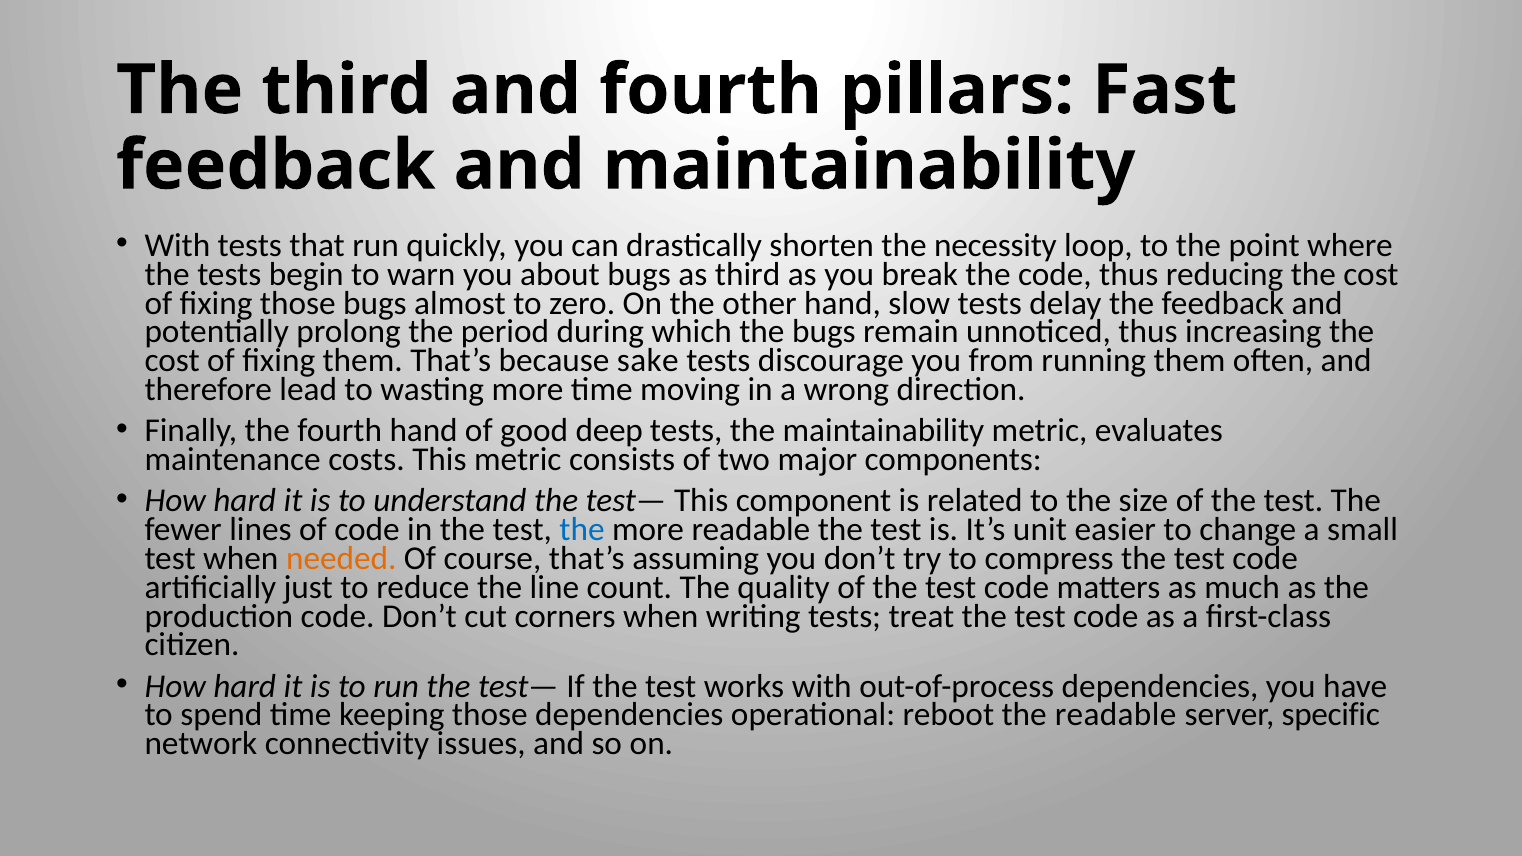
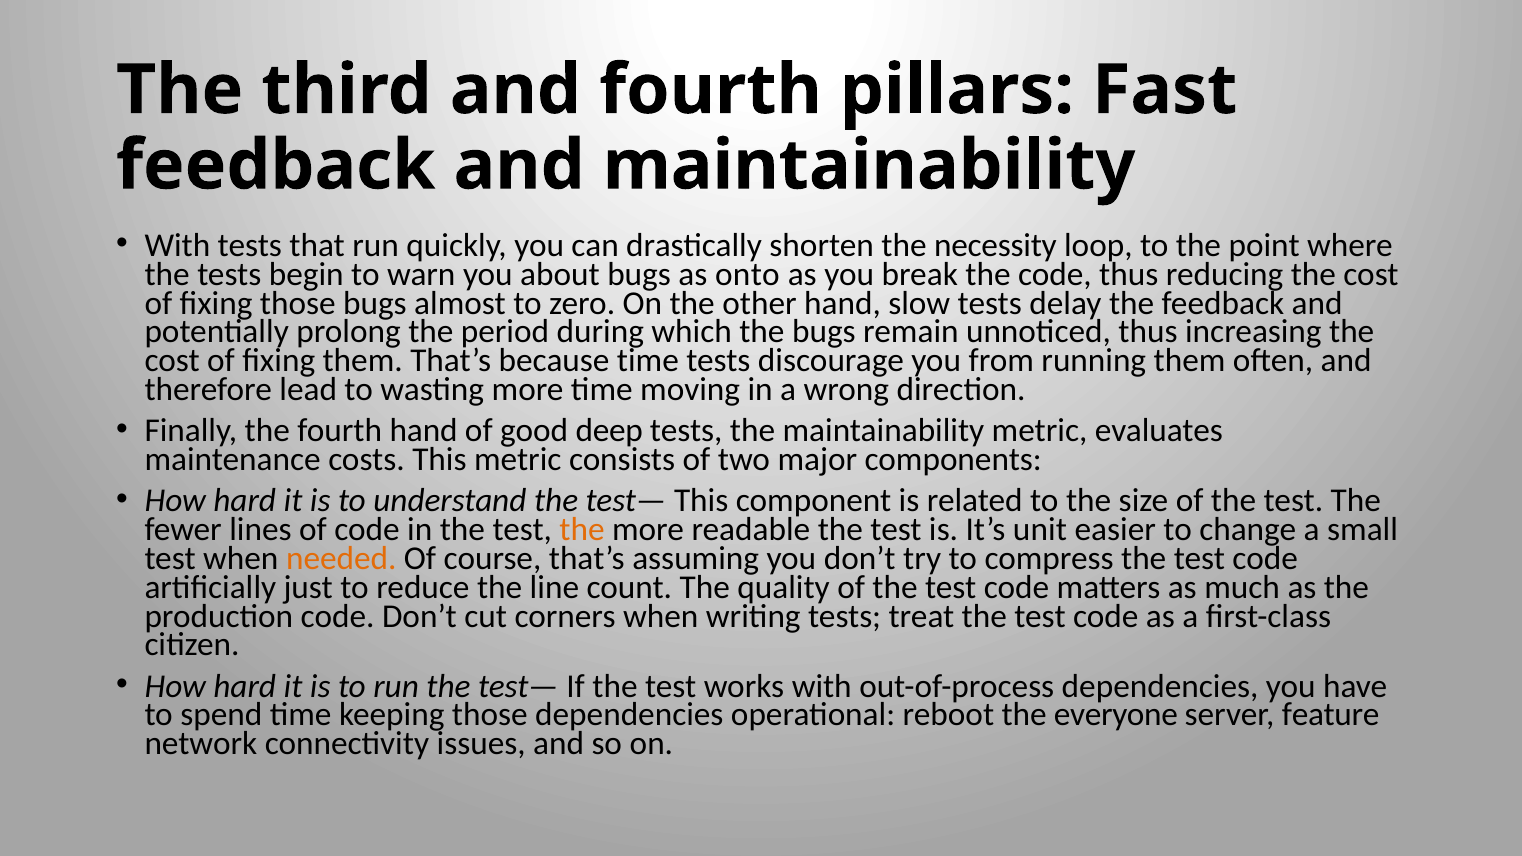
as third: third -> onto (747, 274)
because sake: sake -> time (648, 361)
the colour: blue -> orange (582, 530)
the readable: readable -> everyone (1116, 715)
specific: specific -> feature (1331, 715)
